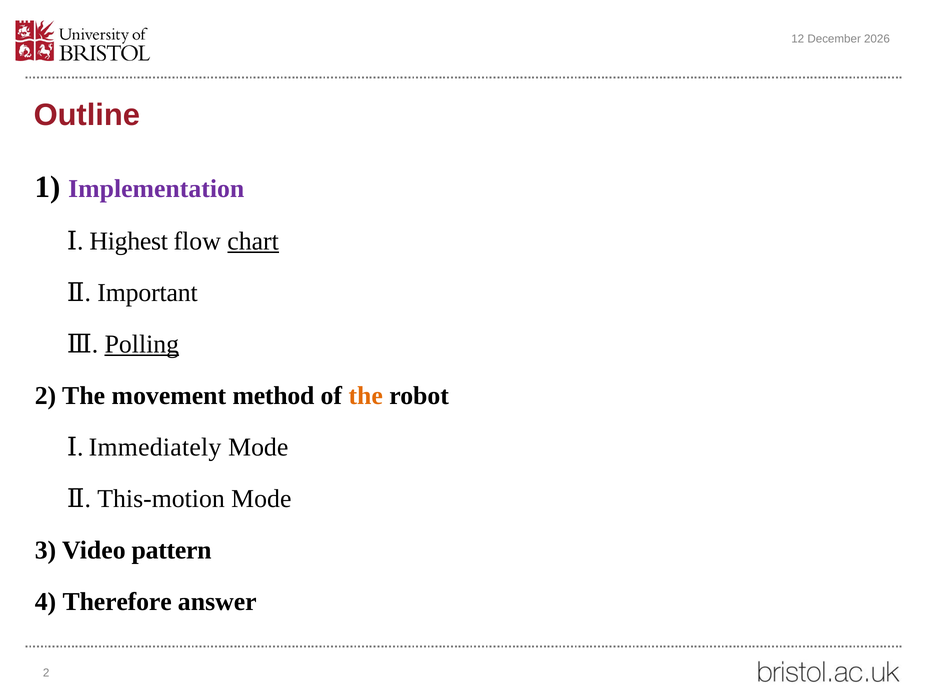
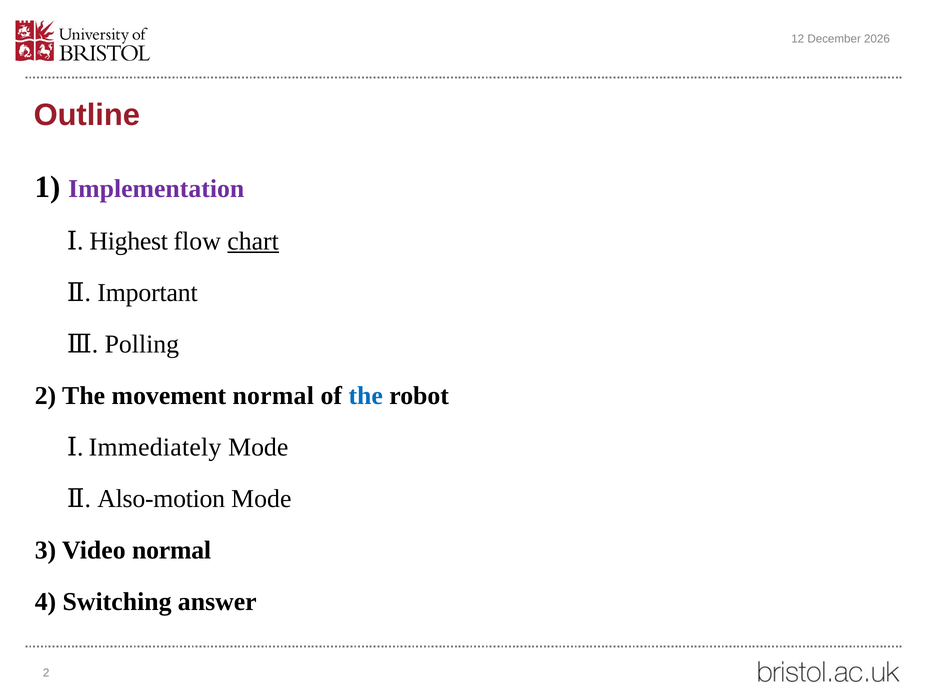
Polling underline: present -> none (142, 344)
movement method: method -> normal (273, 396)
the colour: orange -> blue (366, 396)
This-motion: This-motion -> Also-motion (161, 499)
Video pattern: pattern -> normal (172, 550)
Therefore: Therefore -> Switching (117, 602)
